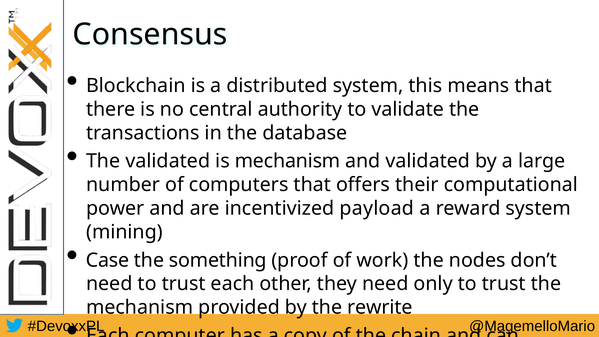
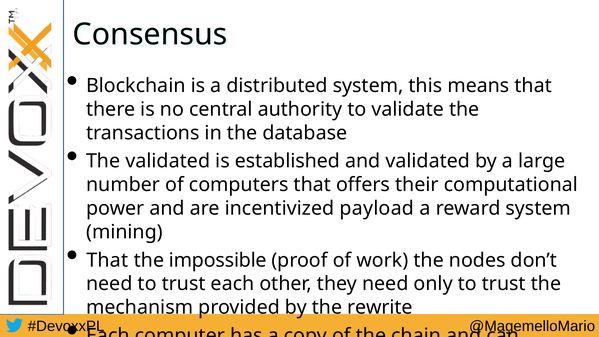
is mechanism: mechanism -> established (287, 161)
Case: Case -> That (107, 260)
something: something -> impossible (218, 260)
